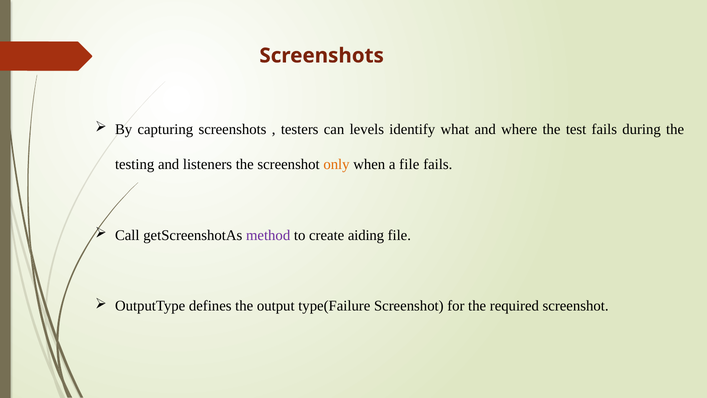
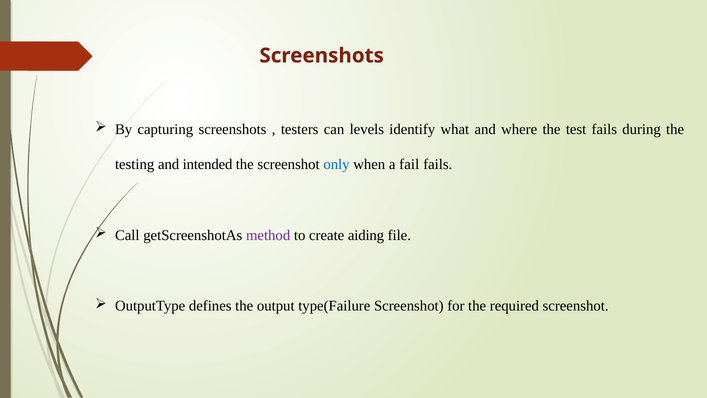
listeners: listeners -> intended (208, 164)
only colour: orange -> blue (336, 164)
a file: file -> fail (409, 164)
